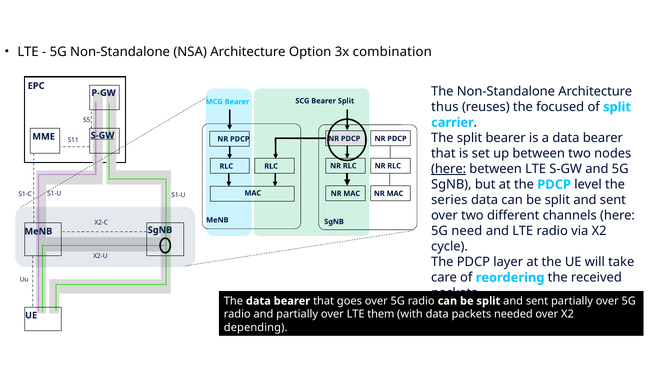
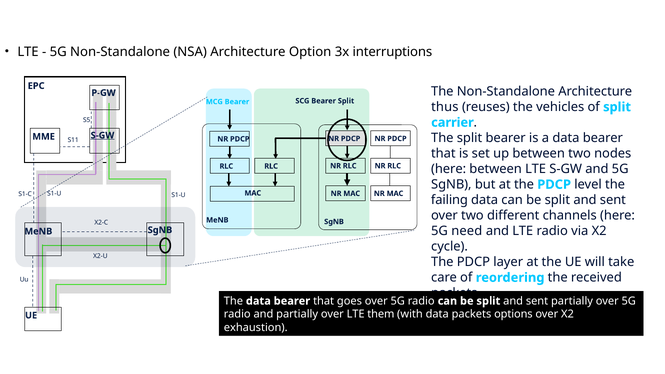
combination: combination -> interruptions (392, 52)
focused: focused -> vehicles (560, 107)
here underline: present -> none (449, 169)
series: series -> failing (449, 200)
needed: needed -> options (513, 314)
depending: depending -> exhaustion (256, 328)
